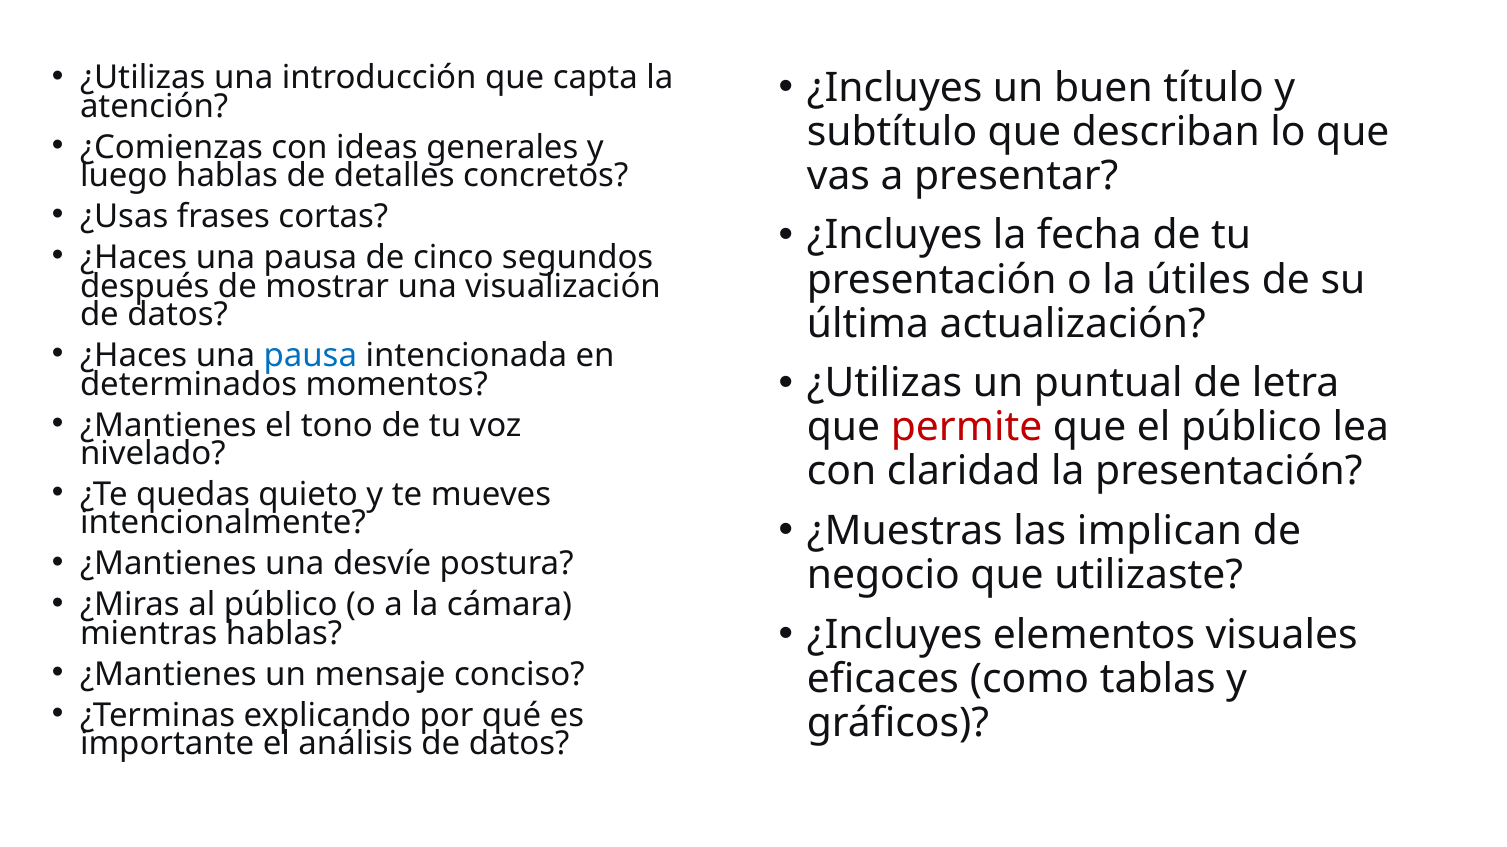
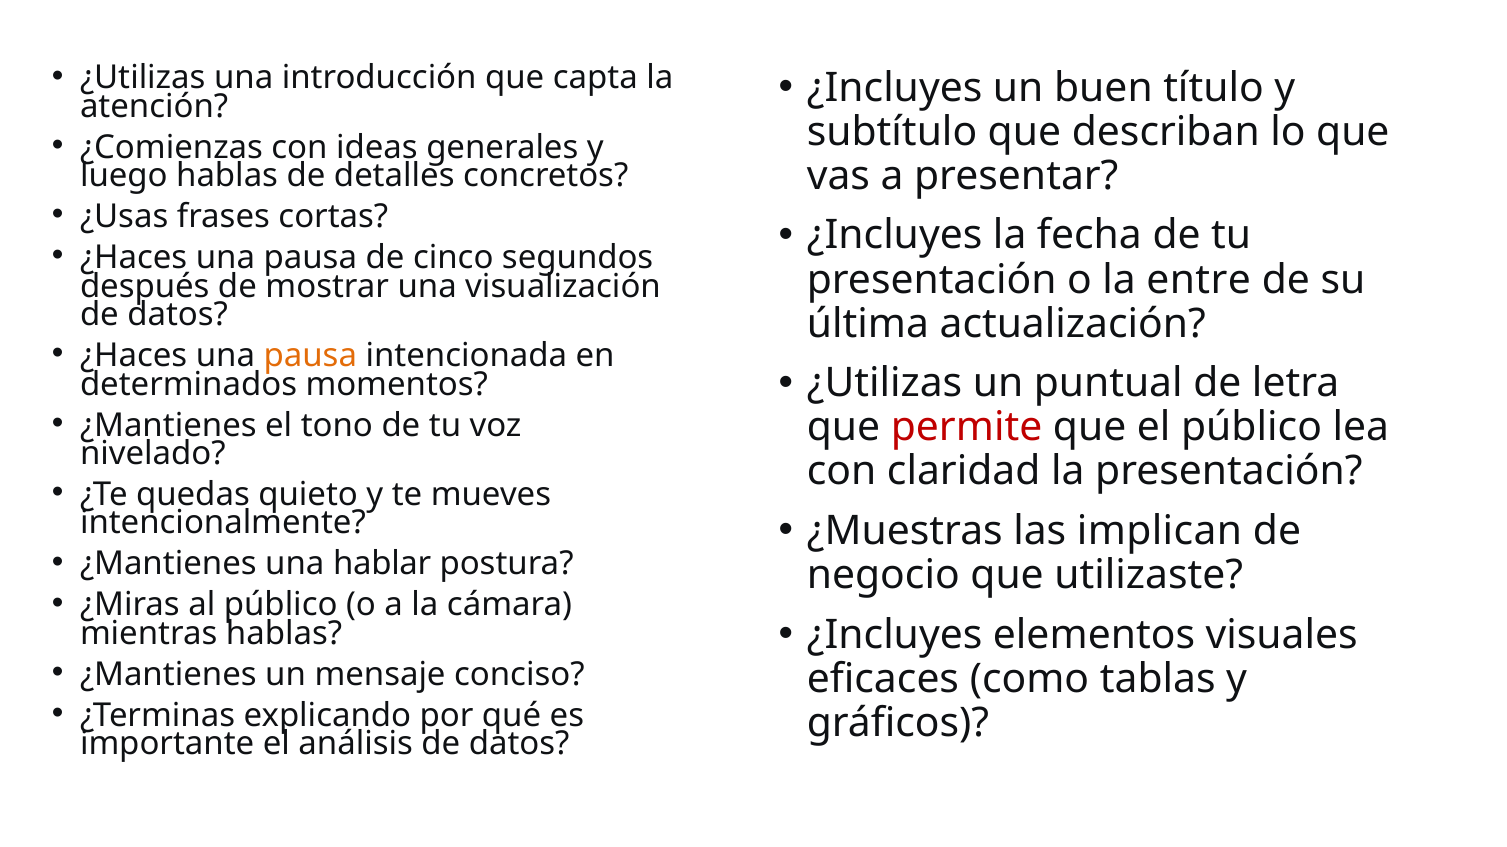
útiles: útiles -> entre (1199, 280)
pausa colour: blue -> orange (310, 356)
desvíe: desvíe -> hablar (382, 565)
